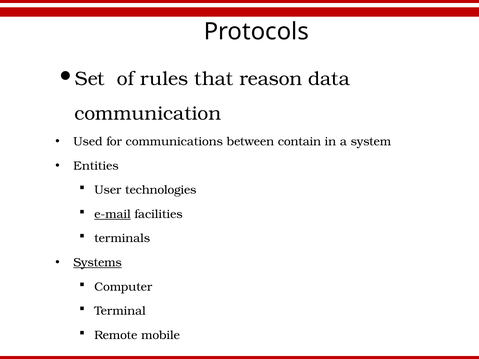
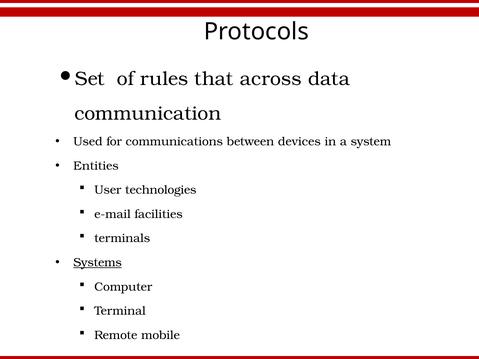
reason: reason -> across (271, 79)
contain: contain -> devices (299, 142)
e-mail underline: present -> none (112, 214)
